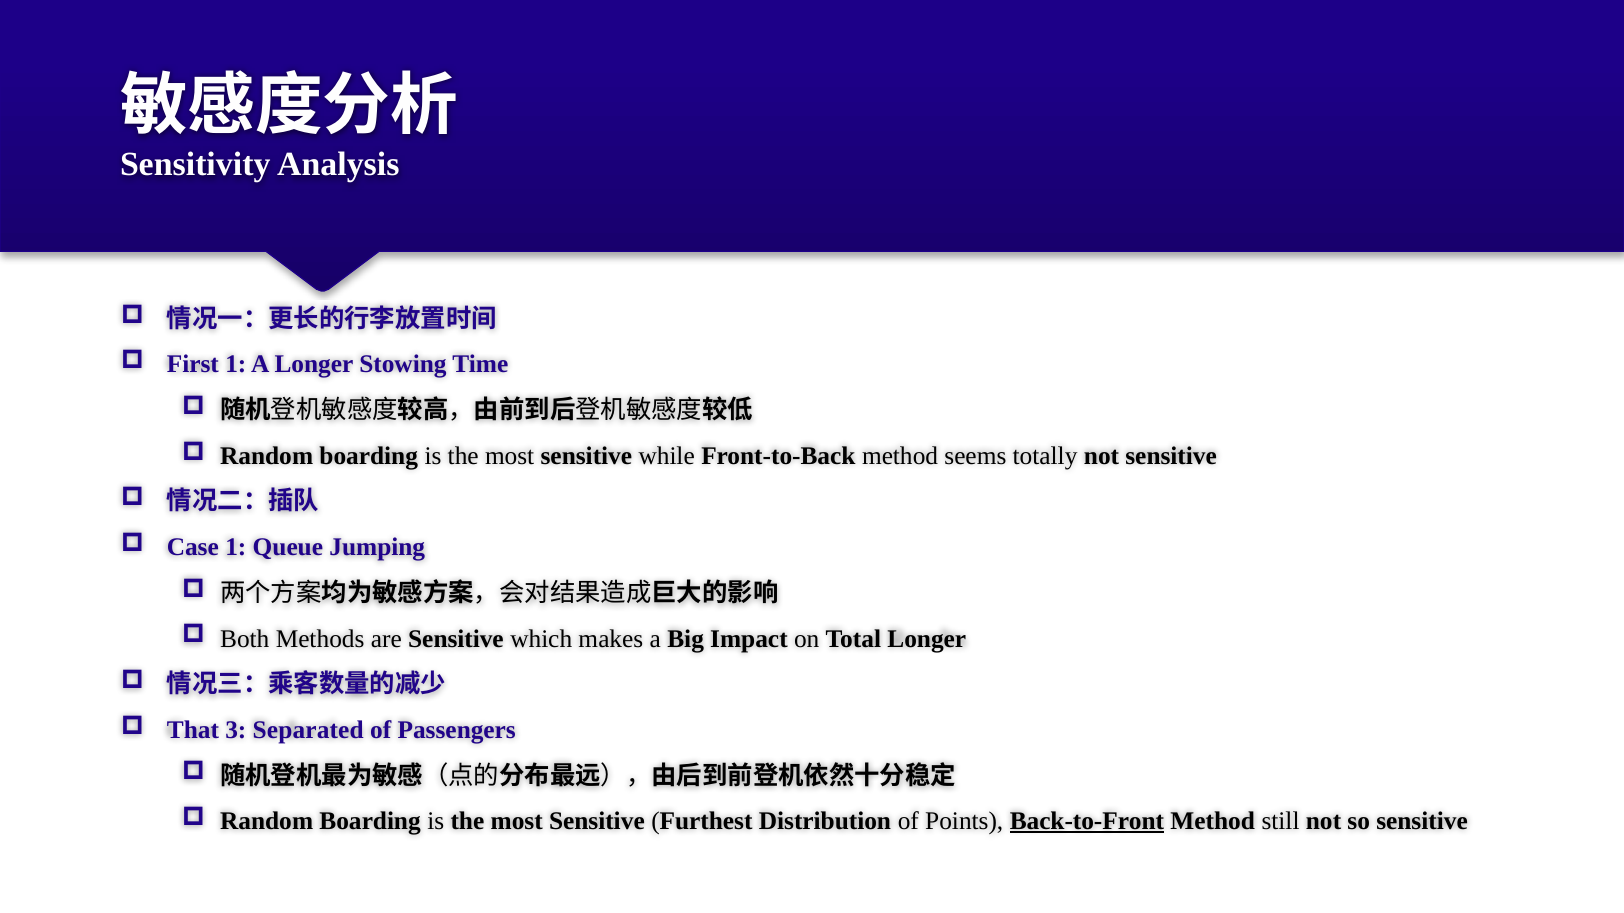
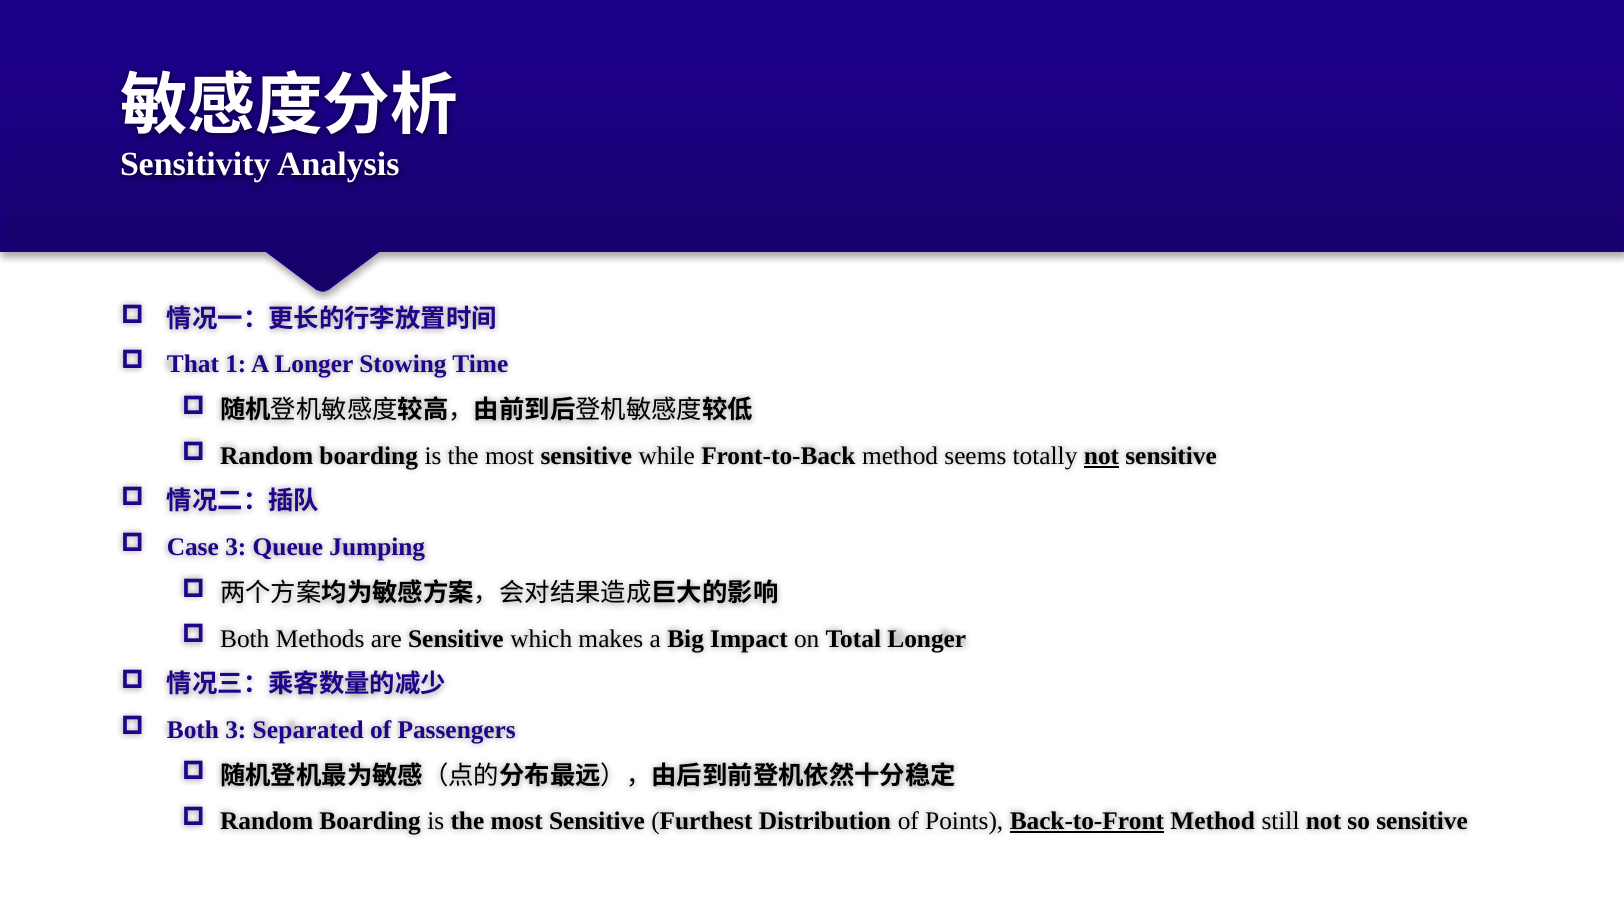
First: First -> That (193, 365)
not underline: none -> present (1102, 456)
Case 1: 1 -> 3 (236, 548)
That: That -> Both (193, 730)
